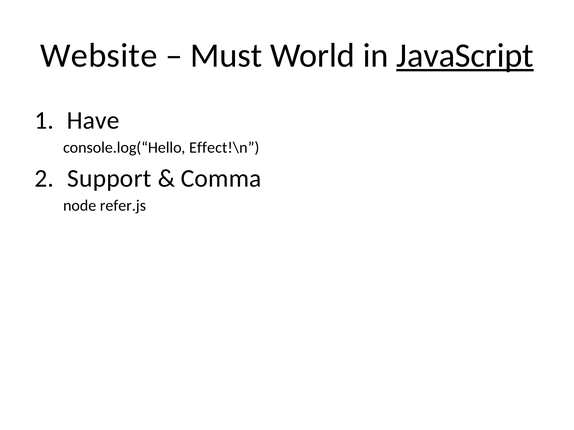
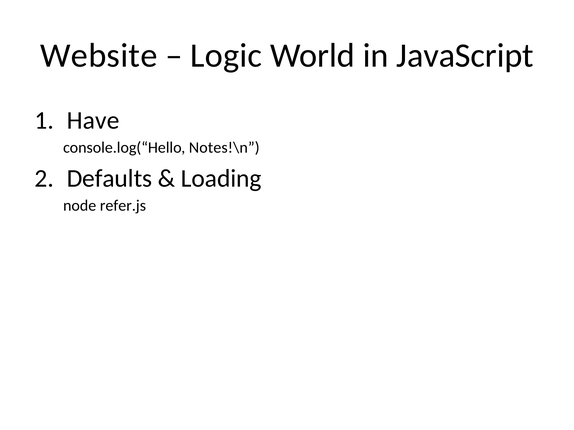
Must: Must -> Logic (226, 56)
JavaScript underline: present -> none (465, 56)
Effect!\n: Effect!\n -> Notes!\n (224, 148)
Support: Support -> Defaults (109, 178)
Comma: Comma -> Loading (221, 178)
